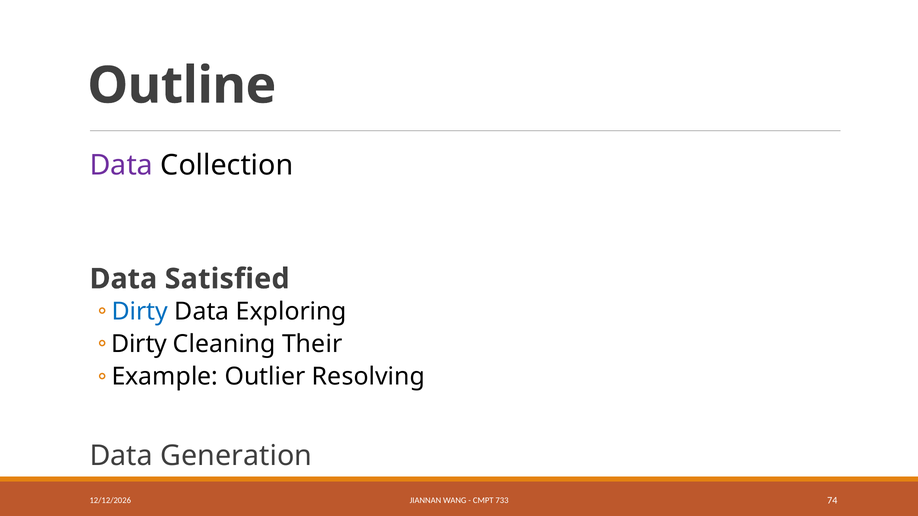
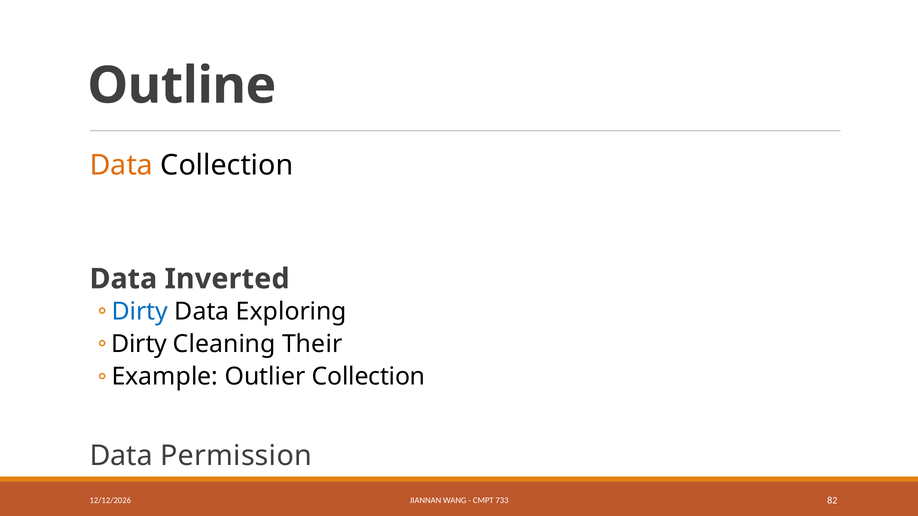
Data colour: purple -> orange (121, 165)
Satisfied: Satisfied -> Inverted (227, 279)
Outlier Resolving: Resolving -> Collection (369, 377)
Generation: Generation -> Permission (236, 456)
74: 74 -> 82 (832, 501)
